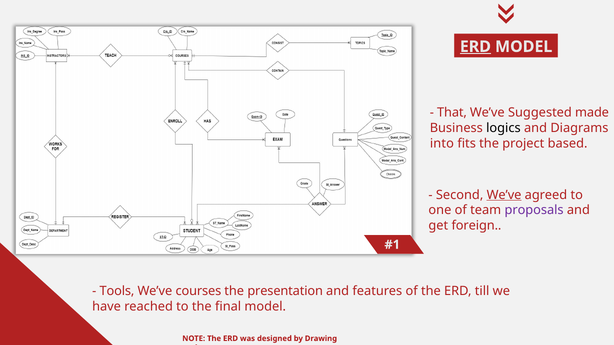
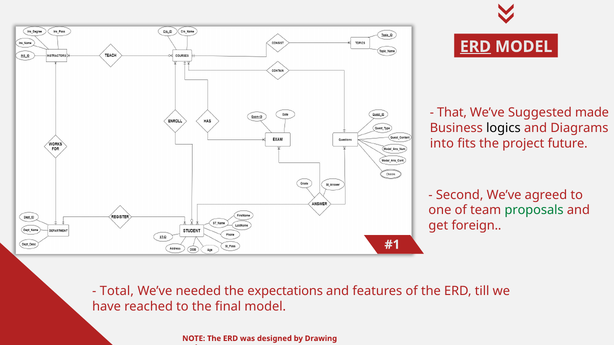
based: based -> future (568, 143)
We’ve underline: present -> none (504, 195)
proposals colour: purple -> green (534, 210)
Tools: Tools -> Total (117, 291)
courses: courses -> needed (198, 291)
presentation: presentation -> expectations (285, 291)
